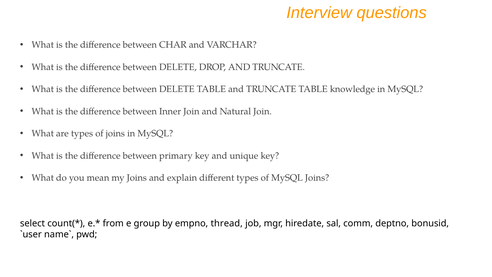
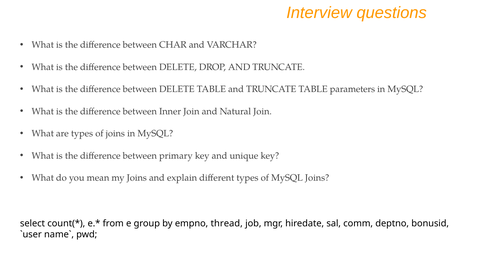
knowledge: knowledge -> parameters (352, 89)
